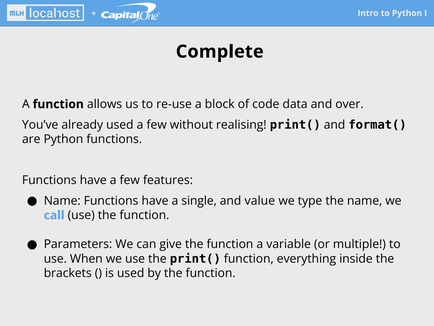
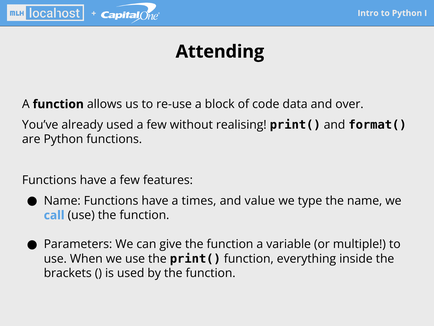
Complete: Complete -> Attending (220, 52)
single: single -> times (199, 201)
